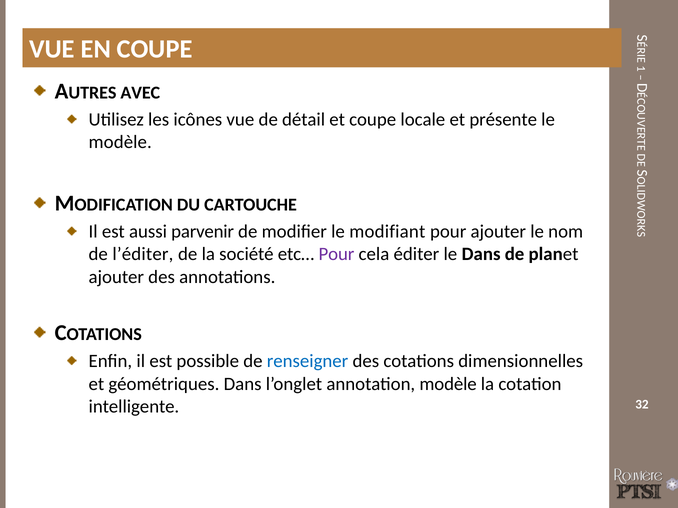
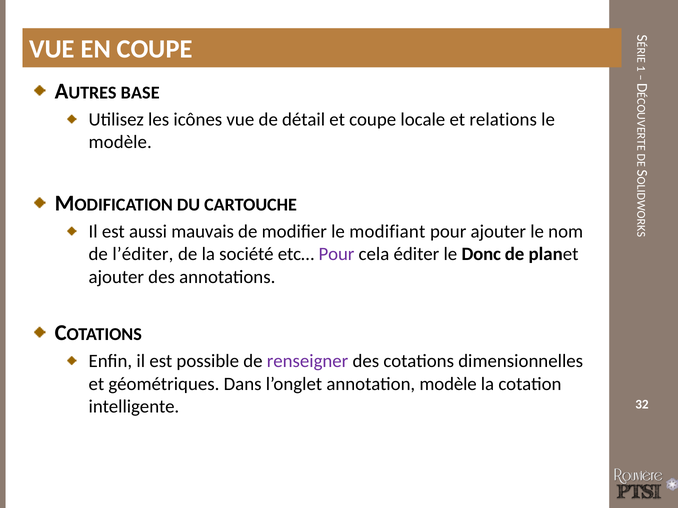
AVEC: AVEC -> BASE (140, 93)
présente: présente -> relations (503, 120)
parvenir: parvenir -> mauvais (203, 232)
le Dans: Dans -> Donc (481, 255)
renseigner colour: blue -> purple (308, 362)
